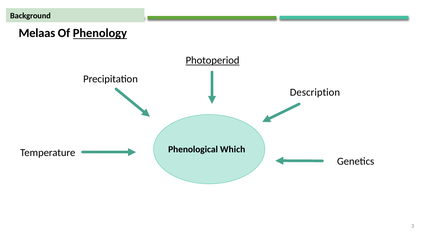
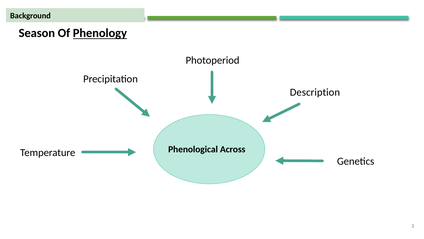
Melaas: Melaas -> Season (37, 33)
Photoperiod underline: present -> none (213, 60)
Which: Which -> Across (233, 149)
